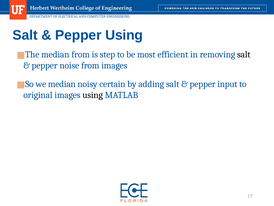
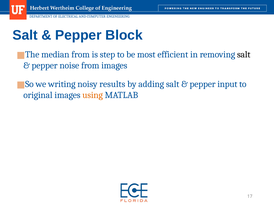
Pepper Using: Using -> Block (124, 35)
we median: median -> writing (62, 84)
certain: certain -> results (112, 84)
using colour: black -> orange (93, 95)
